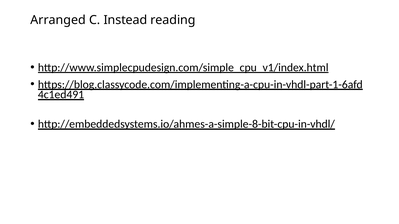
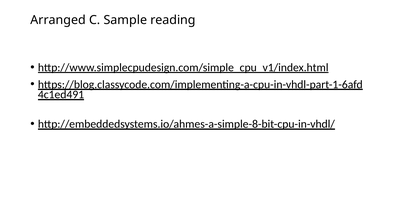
Instead: Instead -> Sample (125, 20)
